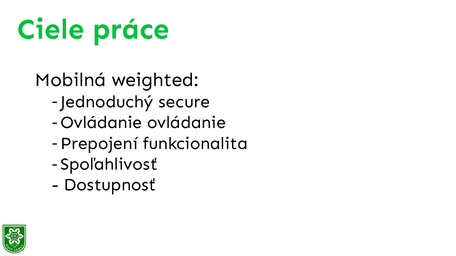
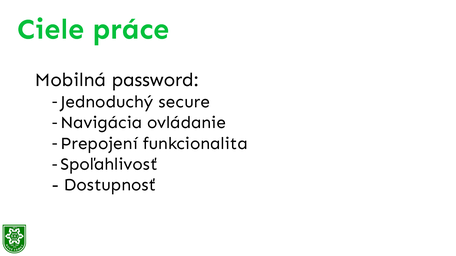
weighted: weighted -> password (155, 80)
Ovládanie: Ovládanie -> Navigácia (101, 123)
